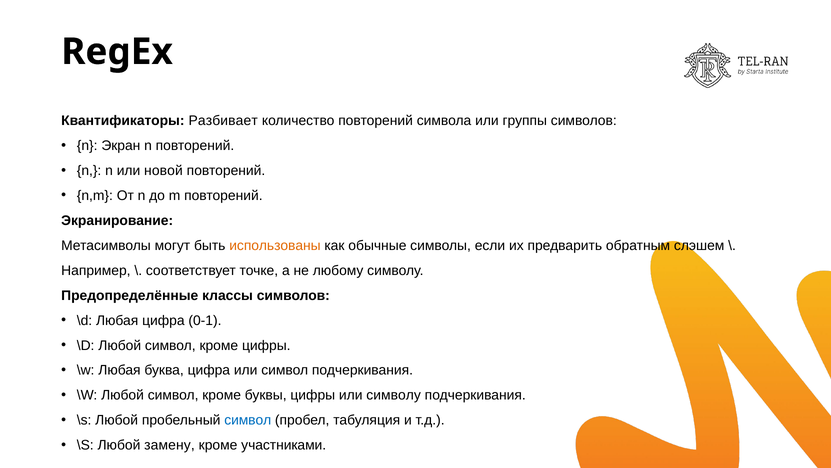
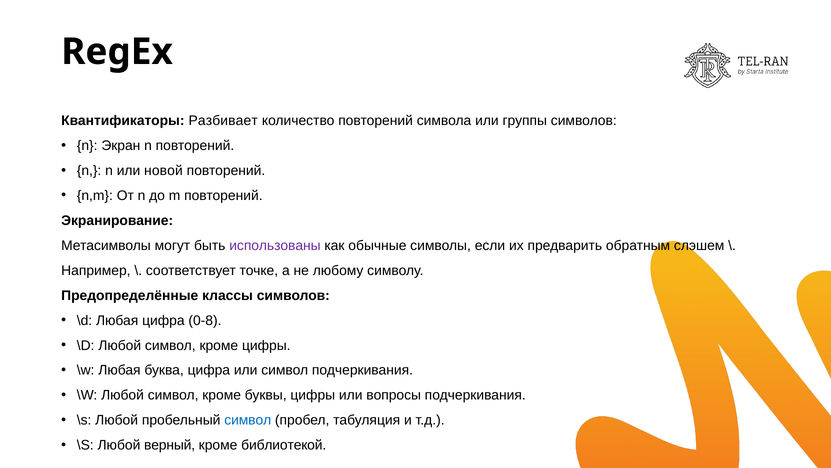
использованы colour: orange -> purple (275, 245)
0-1: 0-1 -> 0-8 (205, 320)
или символу: символу -> вопросы (394, 395)
замену: замену -> верный (170, 445)
участниками: участниками -> библиотекой (284, 445)
